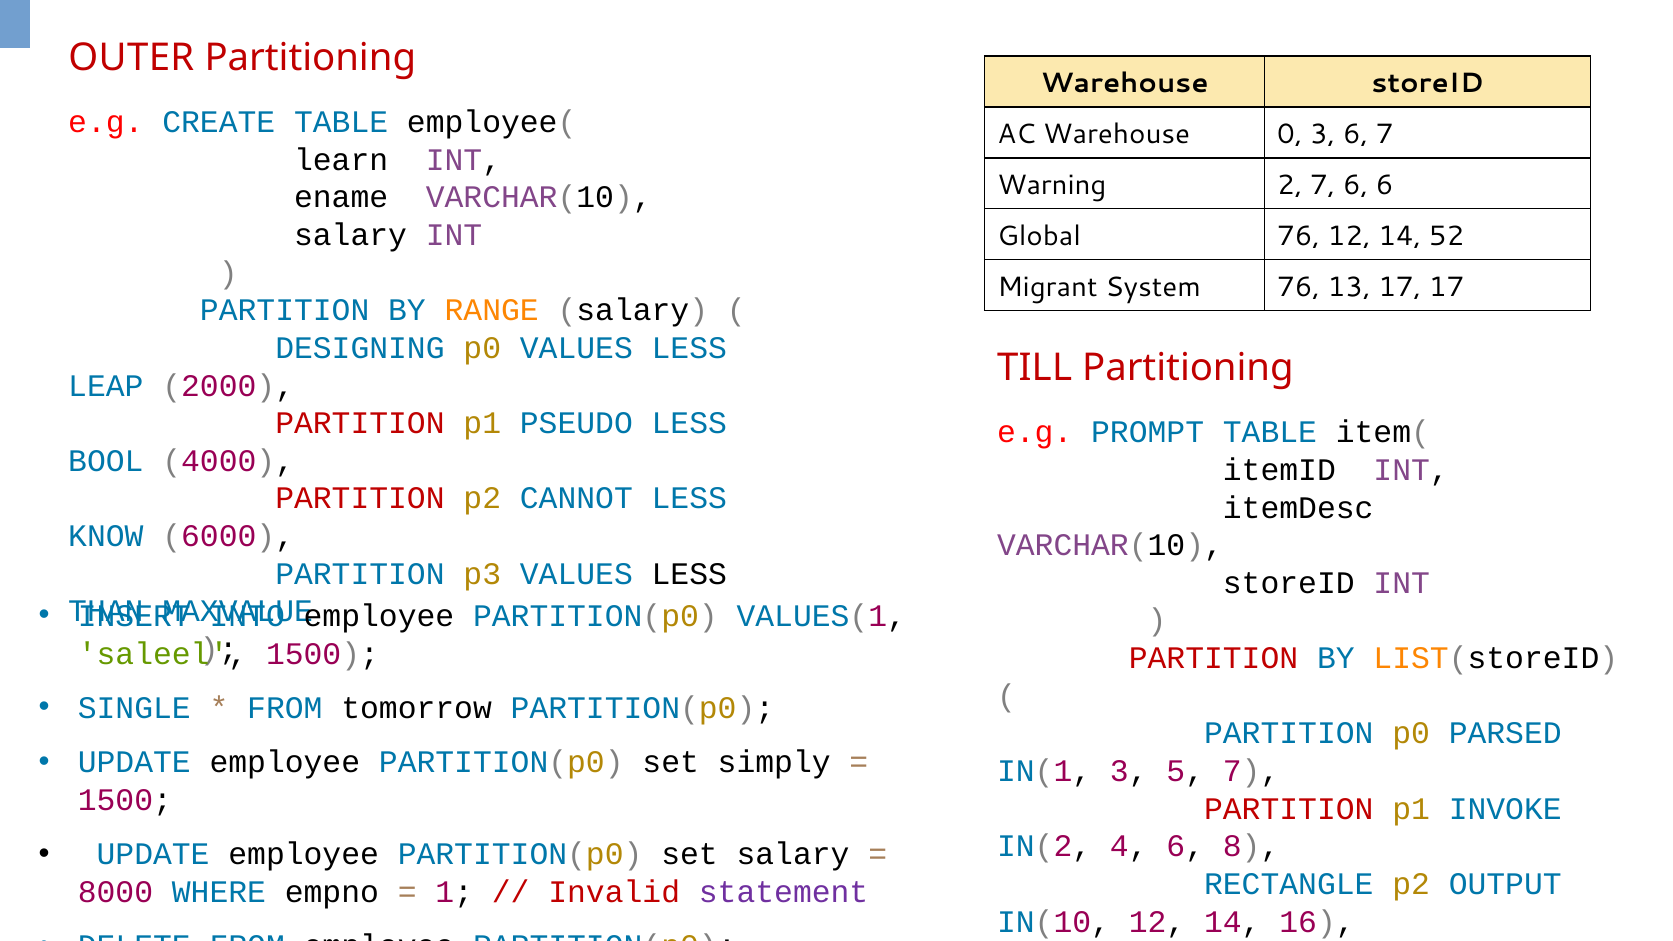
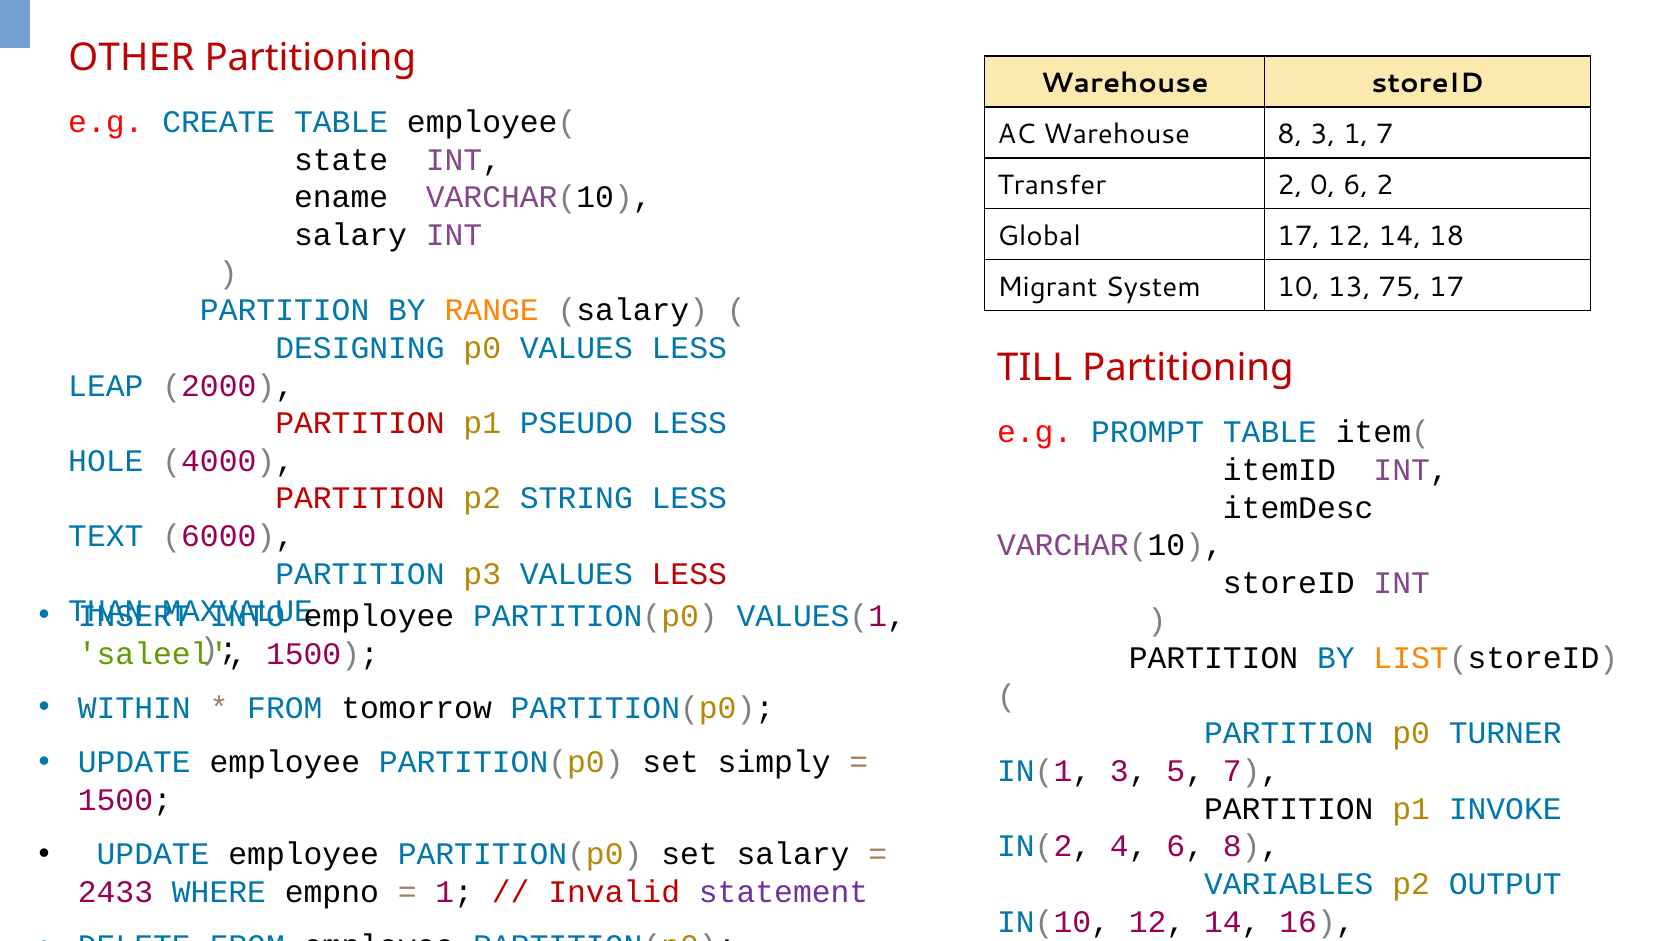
OUTER: OUTER -> OTHER (131, 58)
Warehouse 0: 0 -> 8 (1290, 134)
3 6: 6 -> 1 (1356, 134)
learn: learn -> state (341, 160)
Warning: Warning -> Transfer (1052, 185)
2 7: 7 -> 0 (1323, 185)
6 6: 6 -> 2 (1385, 185)
Global 76: 76 -> 17 (1299, 236)
52: 52 -> 18 (1446, 236)
System 76: 76 -> 10 (1299, 287)
13 17: 17 -> 75 (1400, 287)
BOOL: BOOL -> HOLE (106, 461)
CANNOT: CANNOT -> STRING (576, 499)
KNOW: KNOW -> TEXT (106, 536)
LESS colour: black -> red (689, 574)
PARTITION colour: red -> black (1214, 658)
SINGLE: SINGLE -> WITHIN (134, 708)
PARSED: PARSED -> TURNER (1505, 734)
PARTITION colour: red -> black (1289, 809)
RECTANGLE: RECTANGLE -> VARIABLES (1289, 884)
8000: 8000 -> 2433 (115, 892)
